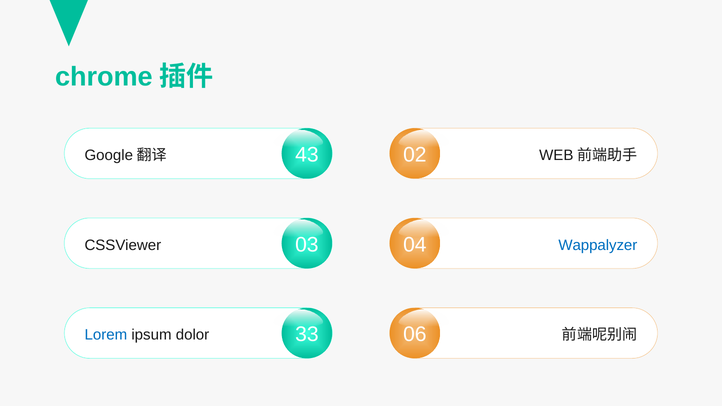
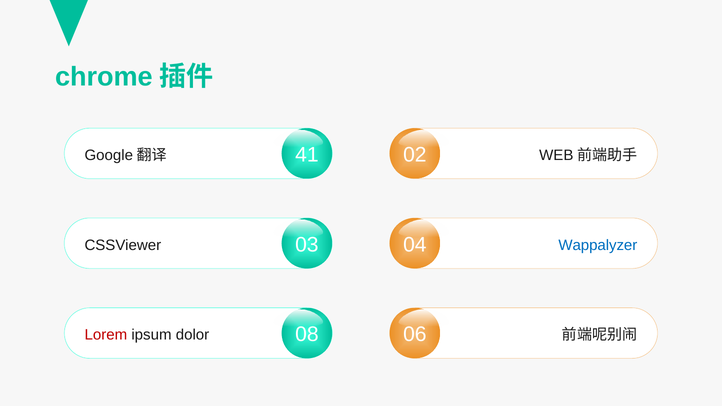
43: 43 -> 41 (307, 155)
Lorem colour: blue -> red (106, 335)
33: 33 -> 08 (307, 335)
